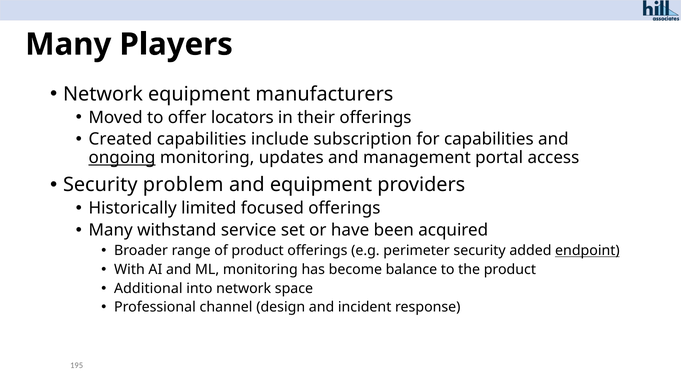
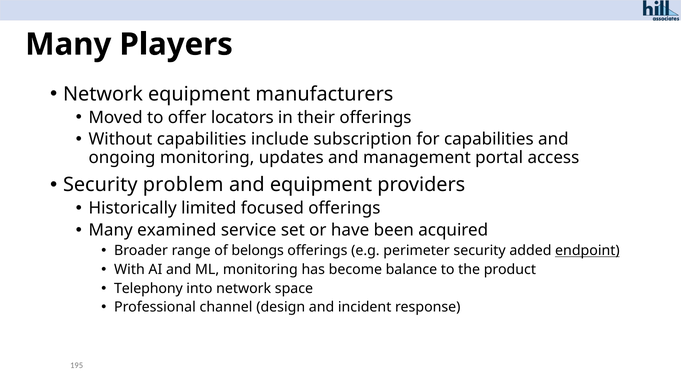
Created: Created -> Without (120, 139)
ongoing underline: present -> none (122, 158)
withstand: withstand -> examined (177, 230)
of product: product -> belongs (258, 251)
Additional: Additional -> Telephony (148, 288)
